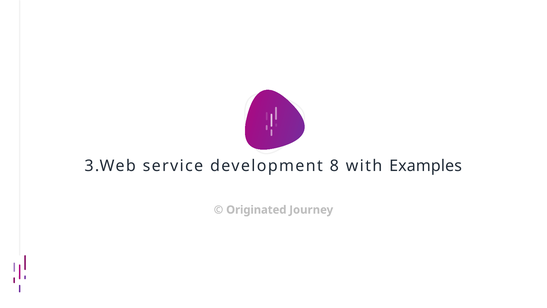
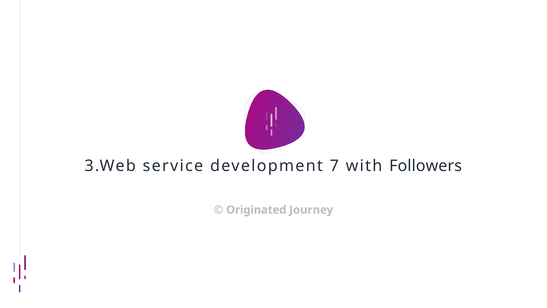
8: 8 -> 7 (334, 166)
Examples: Examples -> Followers (426, 166)
